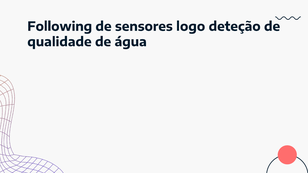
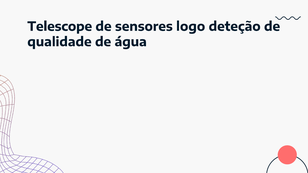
Following: Following -> Telescope (60, 27)
